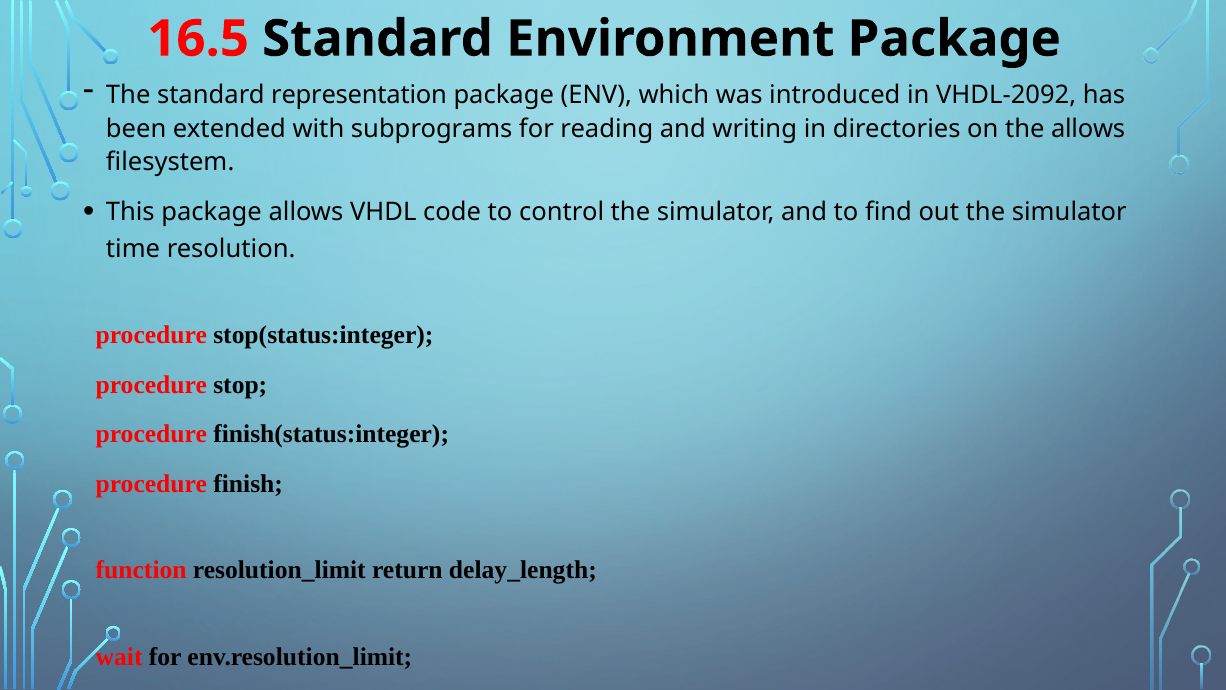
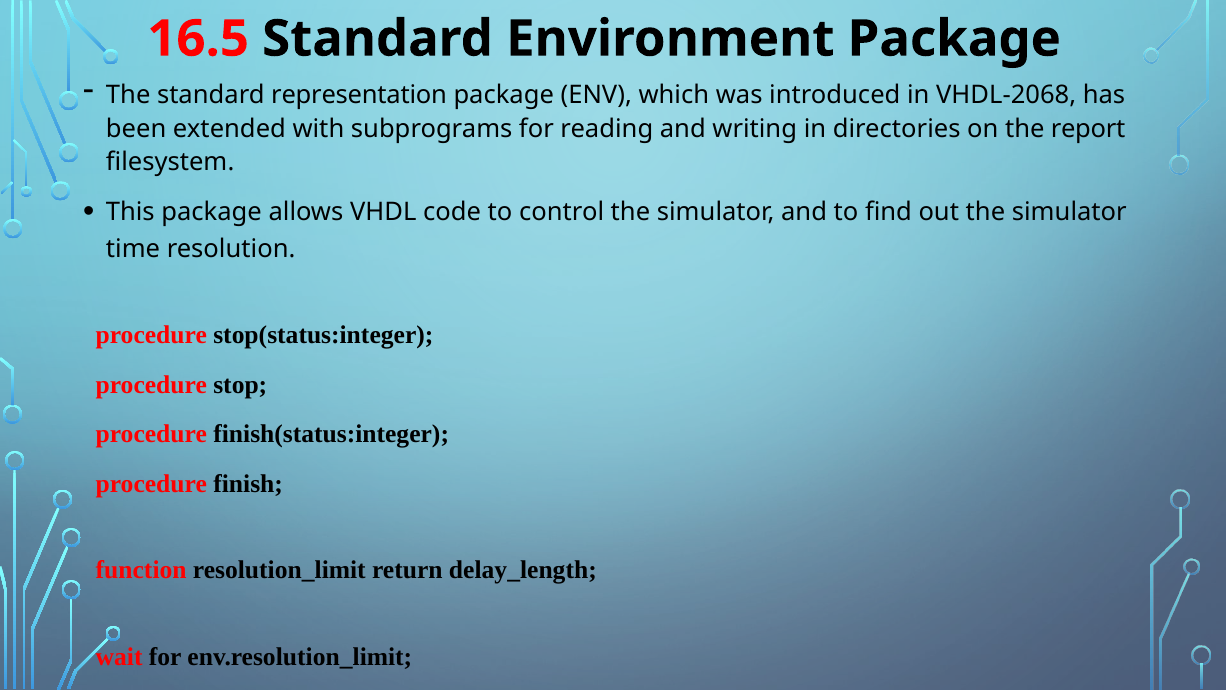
VHDL-2092: VHDL-2092 -> VHDL-2068 (1006, 95)
the allows: allows -> report (1088, 129)
